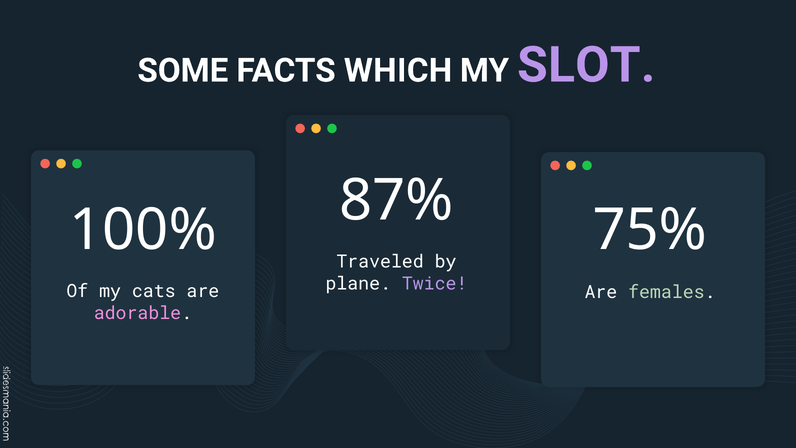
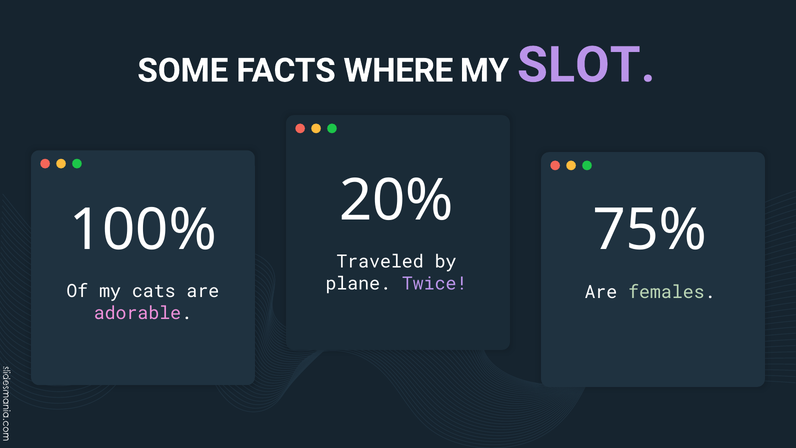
WHICH: WHICH -> WHERE (398, 71)
87%: 87% -> 20% (396, 200)
